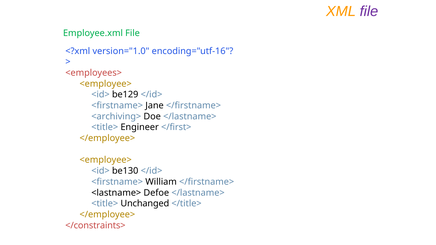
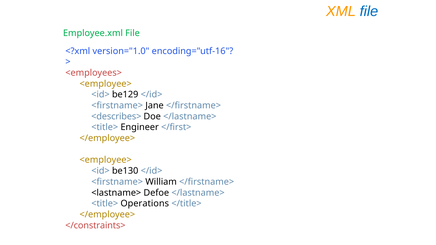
file colour: purple -> blue (369, 11)
<archiving>: <archiving> -> <describes> (116, 117)
Unchanged: Unchanged -> Operations (145, 204)
